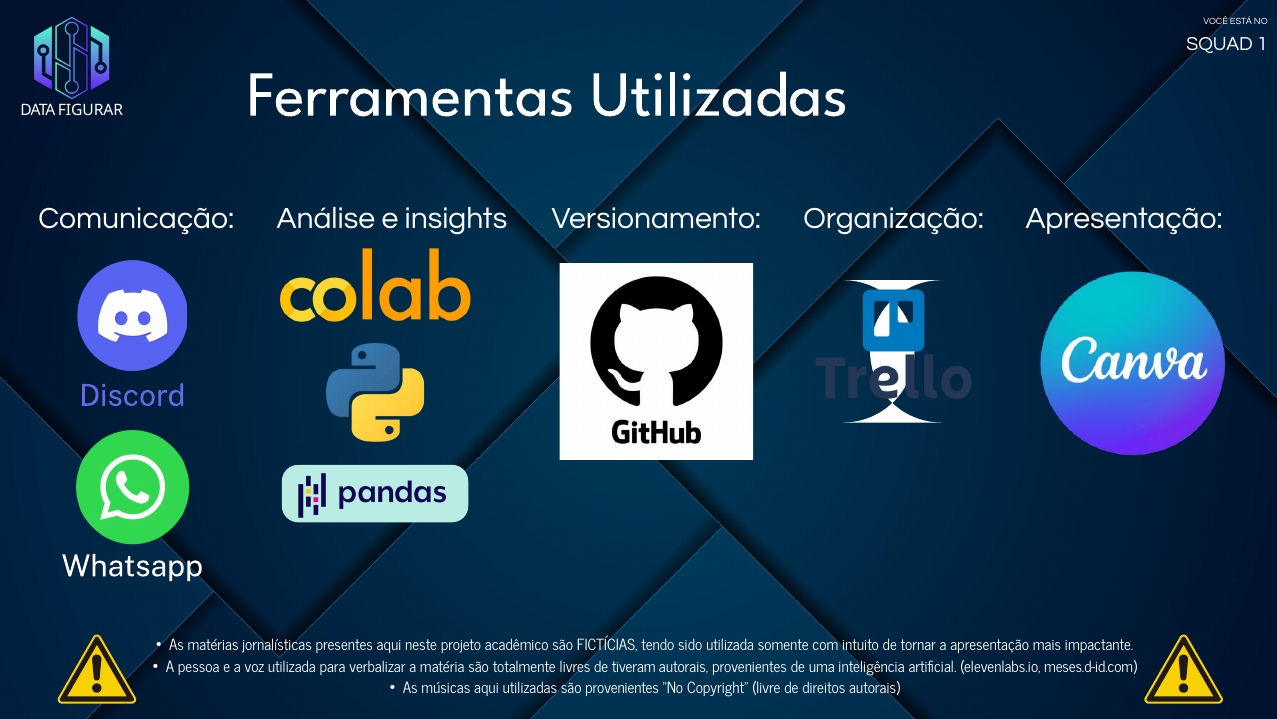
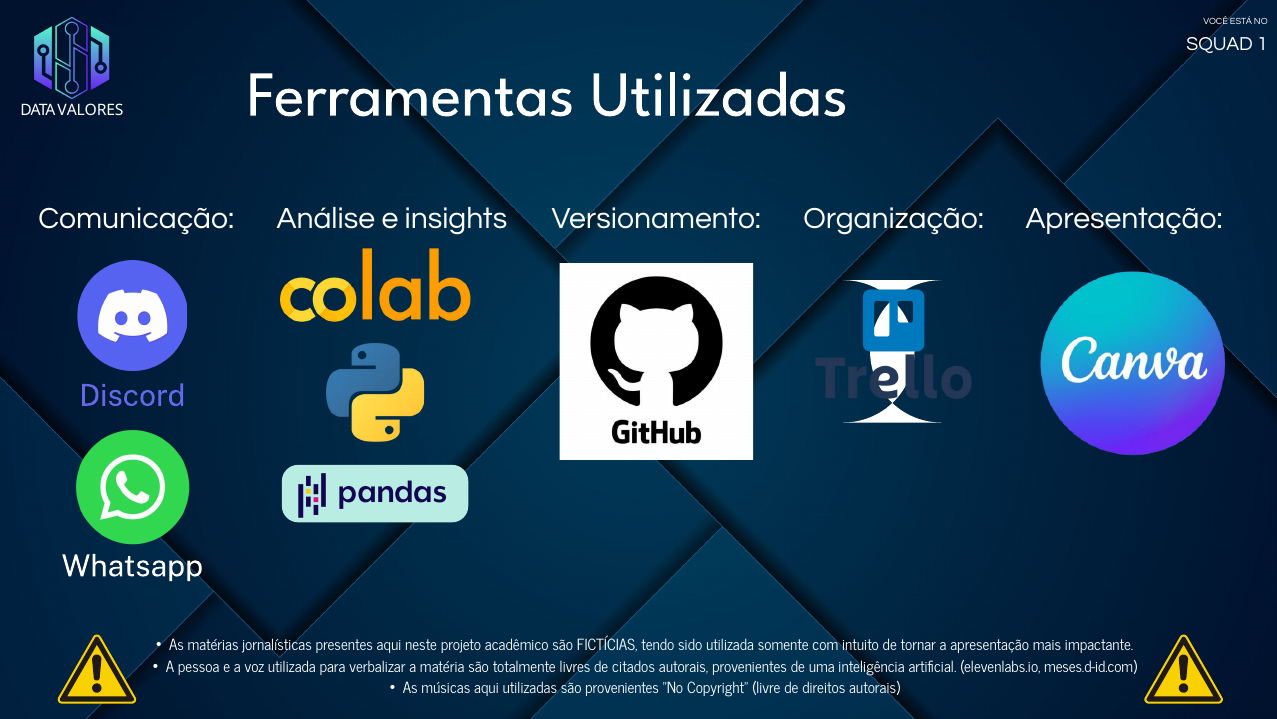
FIGURAR: FIGURAR -> VALORES (91, 110)
tiveram: tiveram -> citados (634, 667)
